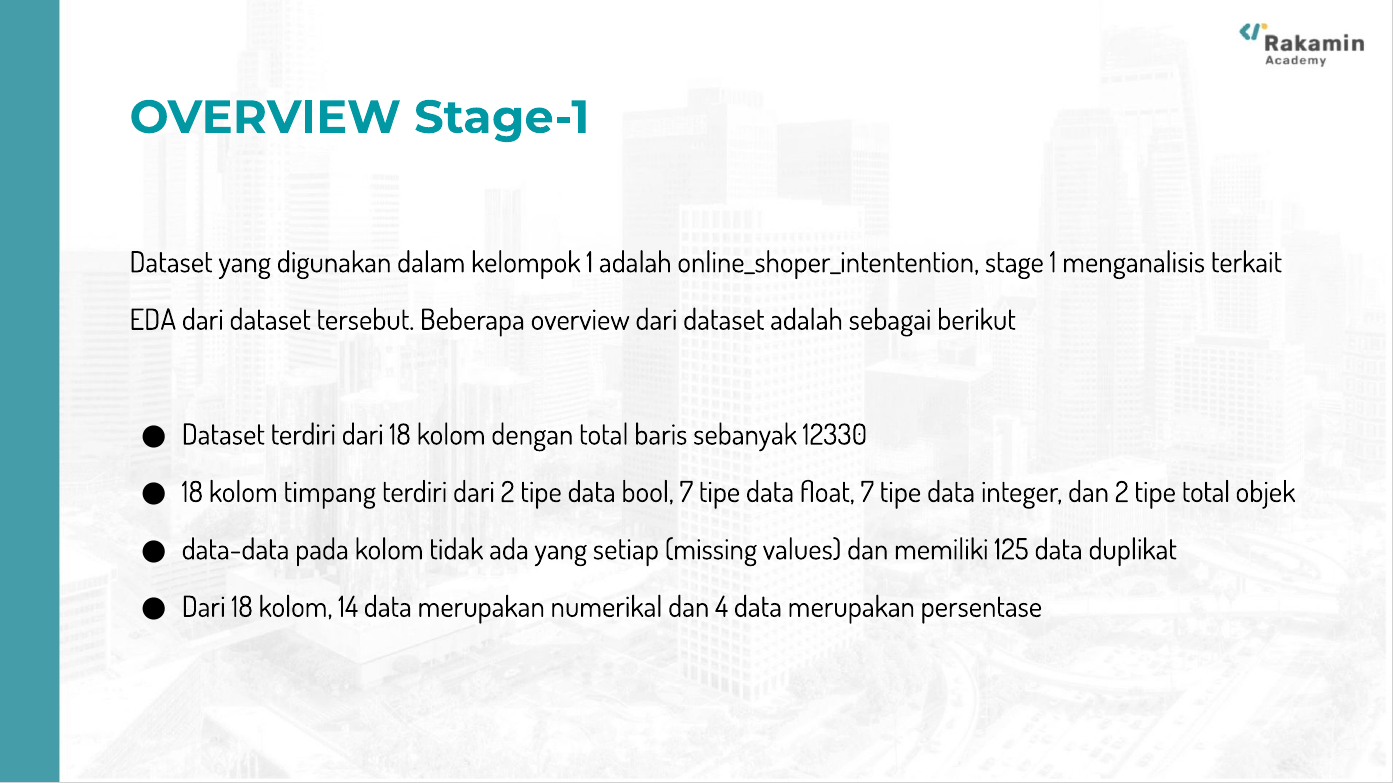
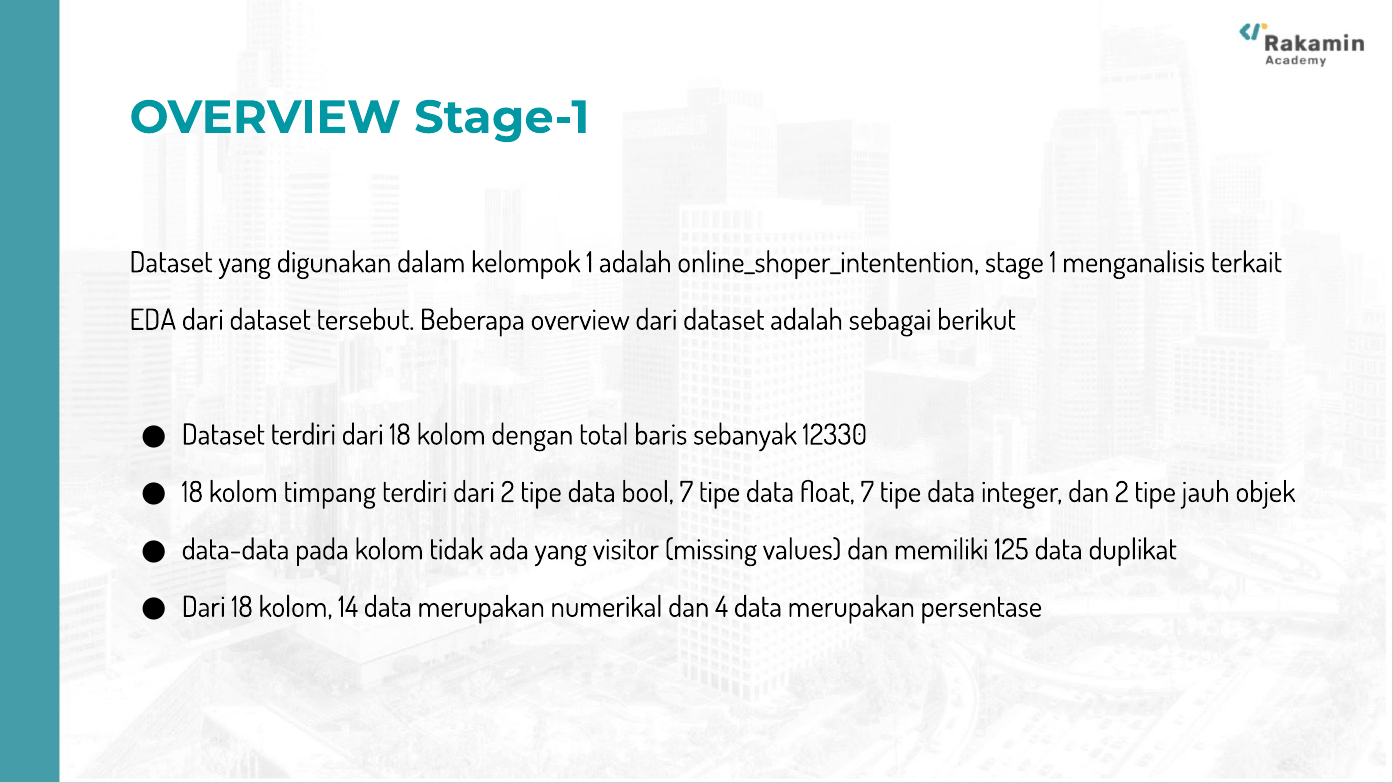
tipe total: total -> jauh (1206, 493)
setiap: setiap -> visitor (626, 550)
